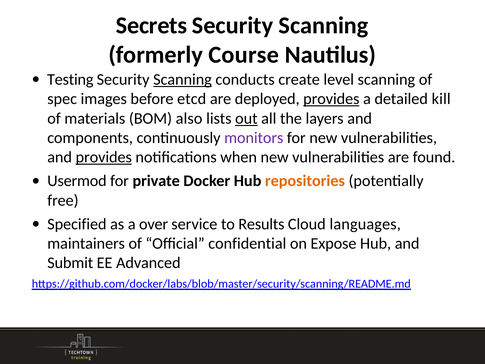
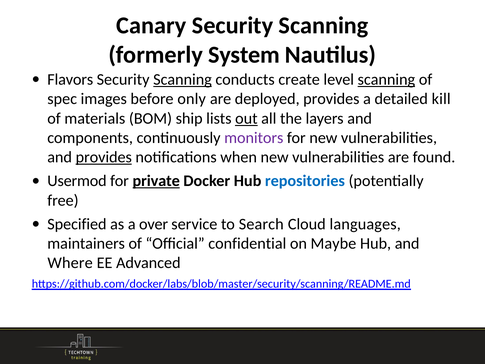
Secrets: Secrets -> Canary (151, 26)
Course: Course -> System (244, 55)
Testing: Testing -> Flavors (70, 80)
scanning underline: none -> present (386, 80)
etcd: etcd -> only (192, 99)
provides underline: present -> none (331, 99)
also: also -> ship (189, 118)
private underline: none -> present (156, 181)
repositories colour: orange -> blue (305, 181)
Results: Results -> Search (261, 224)
Expose: Expose -> Maybe (333, 243)
Submit: Submit -> Where (70, 263)
